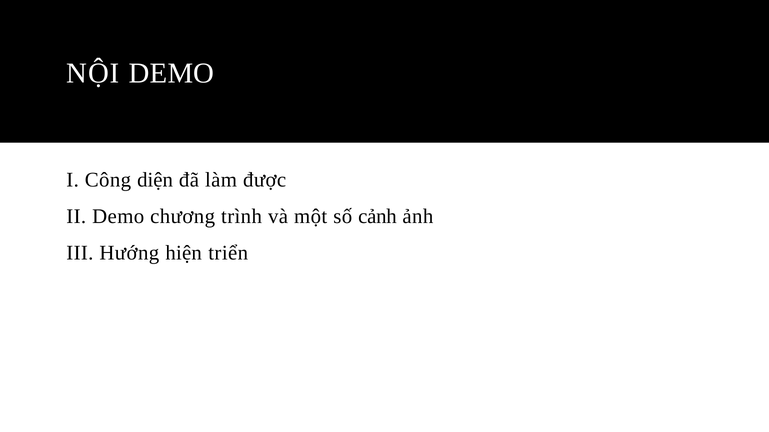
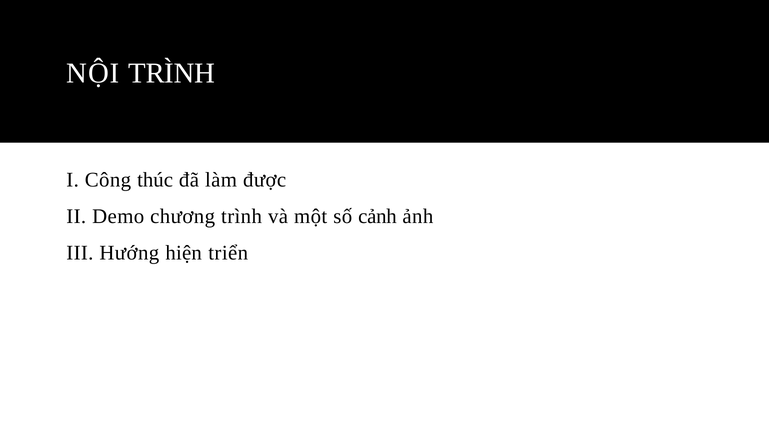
NỘI DEMO: DEMO -> TRÌNH (172, 73)
diện: diện -> thúc (155, 180)
